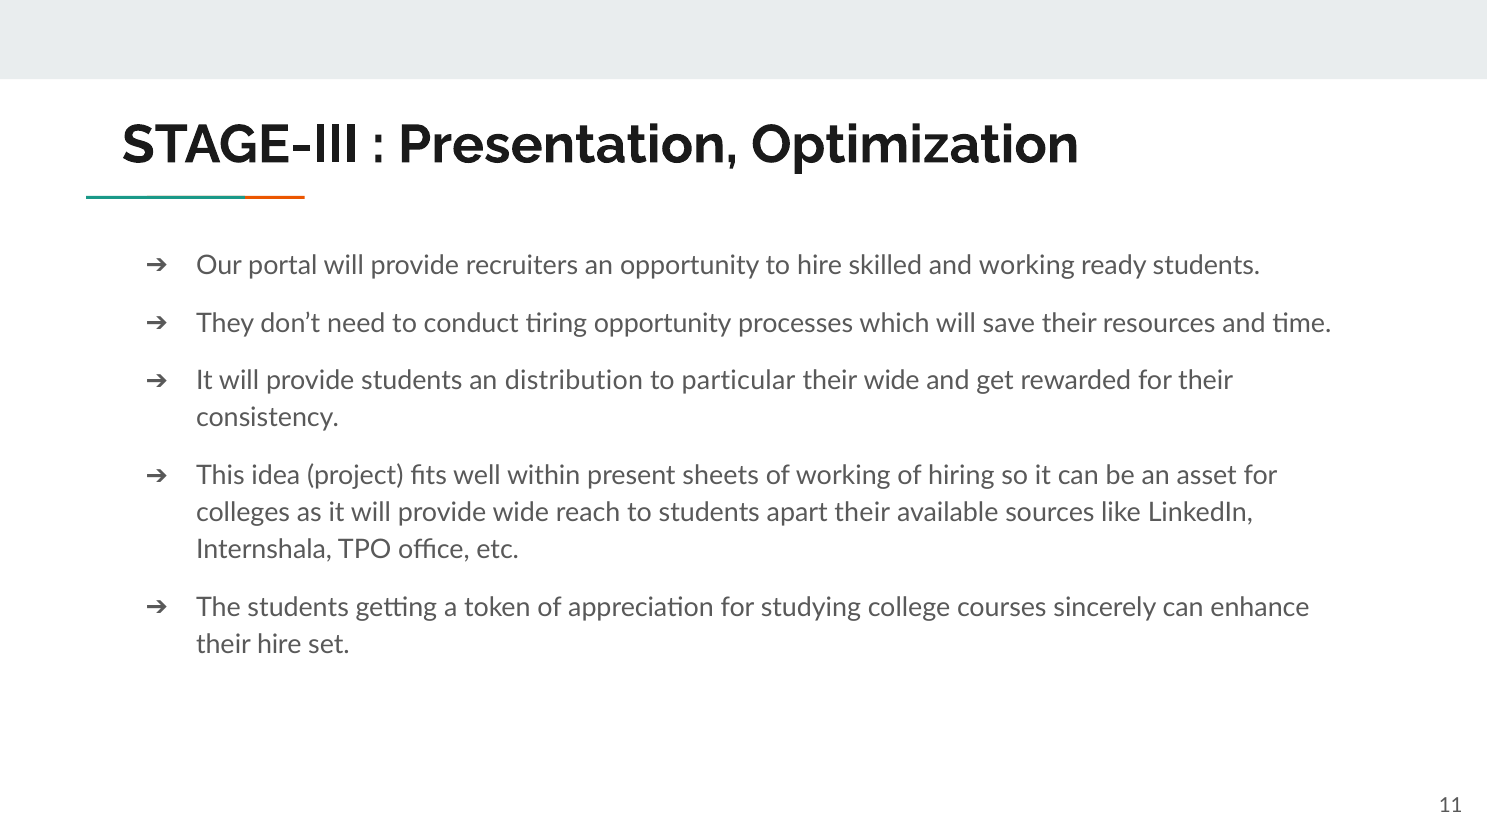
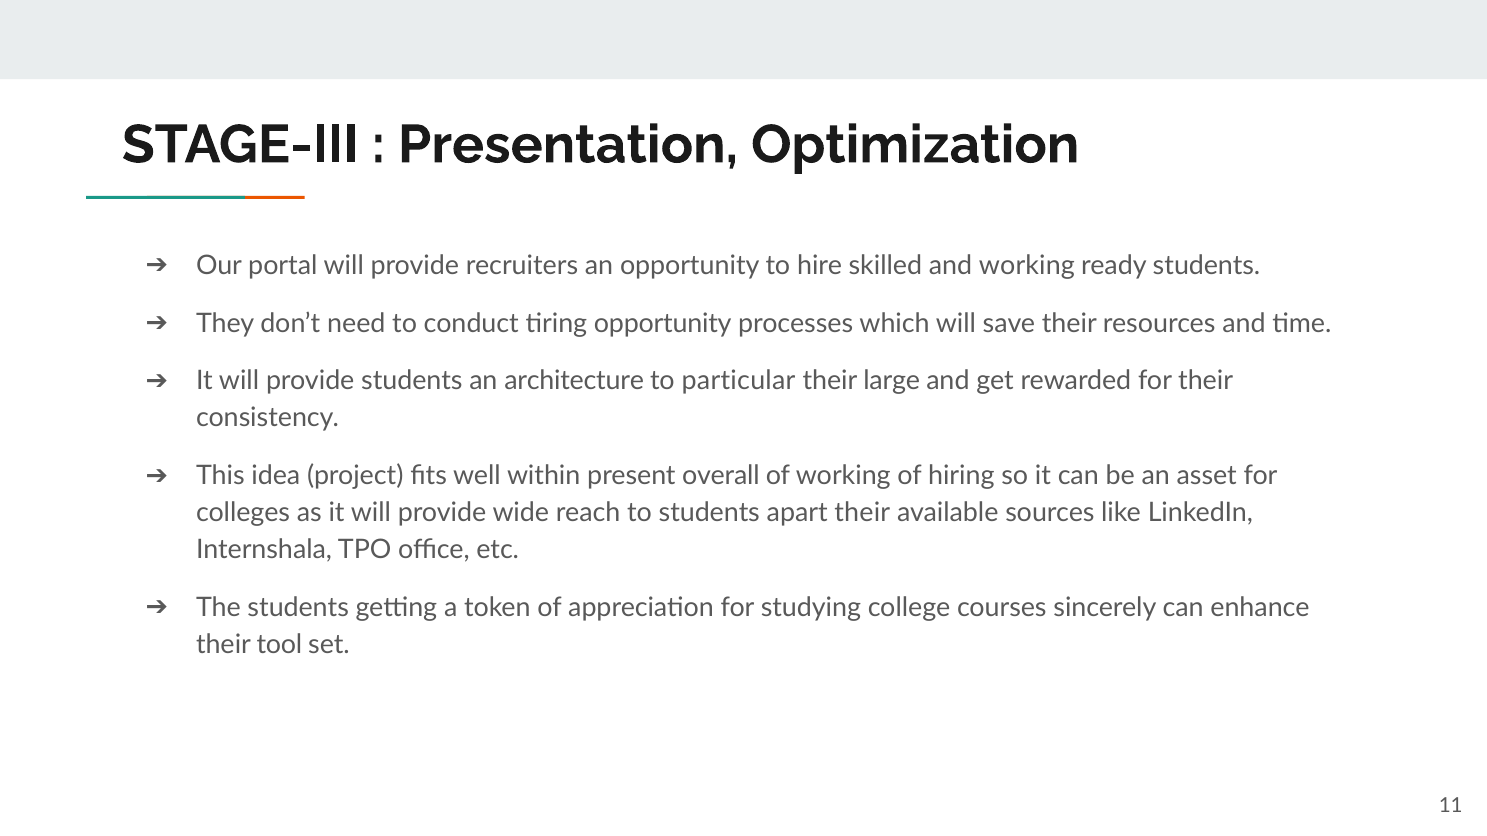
distribution: distribution -> architecture (574, 381)
their wide: wide -> large (892, 381)
sheets: sheets -> overall (721, 476)
their hire: hire -> tool (279, 645)
